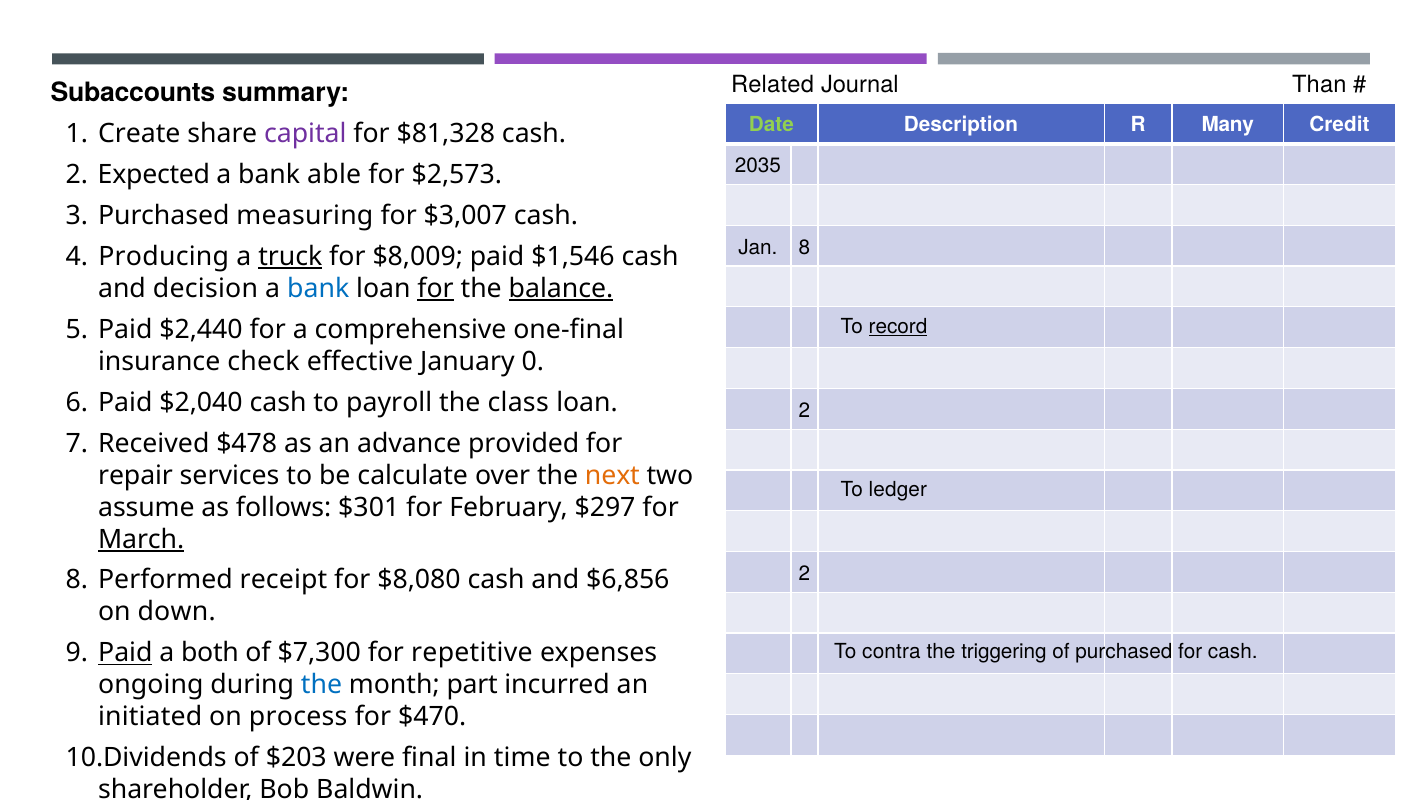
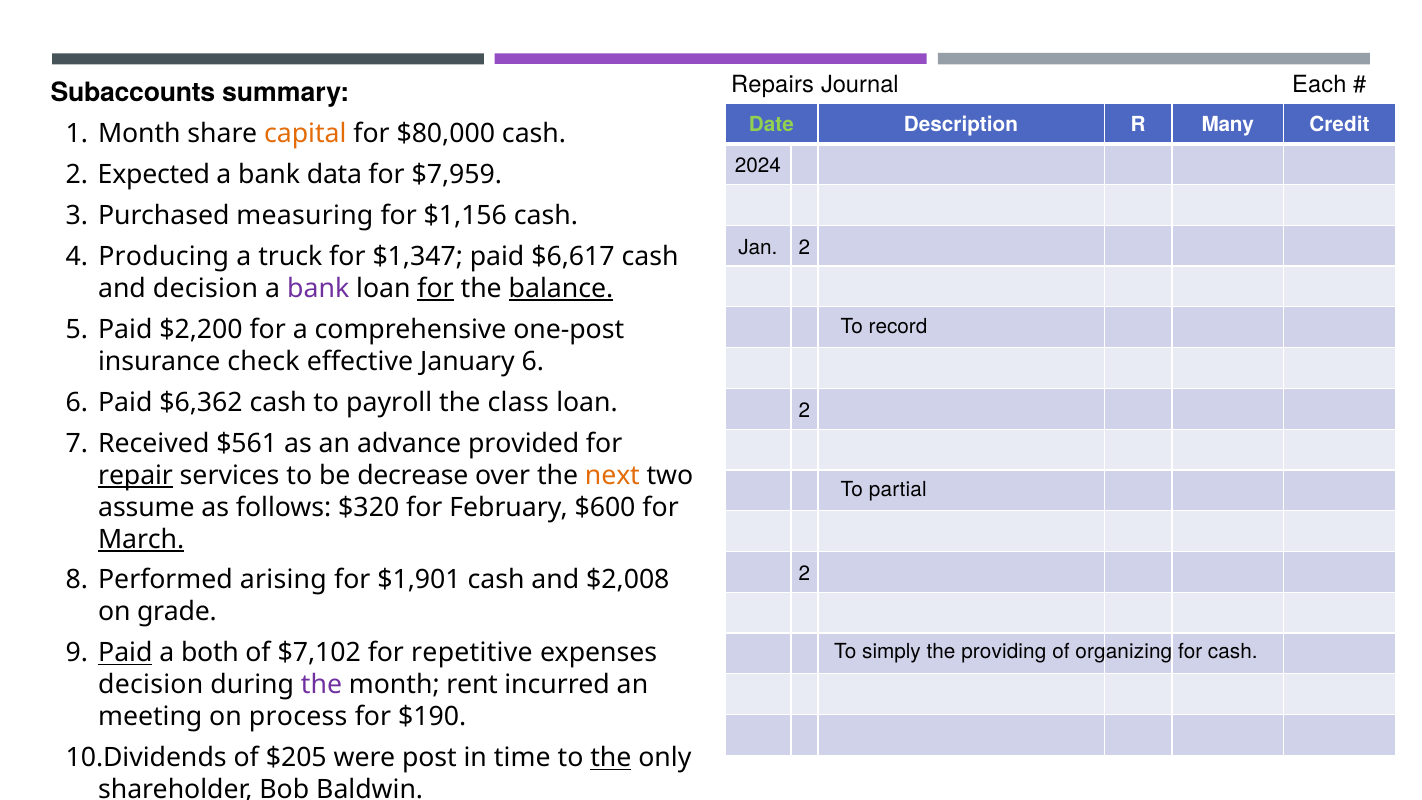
Related: Related -> Repairs (773, 85)
Than: Than -> Each (1319, 85)
1 Create: Create -> Month (139, 134)
capital colour: purple -> orange (305, 134)
$81,328: $81,328 -> $80,000 (446, 134)
2035: 2035 -> 2024 (758, 166)
able: able -> data (334, 175)
$2,573: $2,573 -> $7,959 (457, 175)
$3,007: $3,007 -> $1,156 (465, 216)
Jan 8: 8 -> 2 (804, 248)
truck underline: present -> none (290, 257)
$8,009: $8,009 -> $1,347 (418, 257)
$1,546: $1,546 -> $6,617 (573, 257)
bank colour: blue -> purple (318, 289)
record underline: present -> none (898, 326)
$2,440: $2,440 -> $2,200 (201, 329)
one-final: one-final -> one-post (569, 329)
January 0: 0 -> 6 (533, 361)
$2,040: $2,040 -> $6,362 (201, 402)
$478: $478 -> $561 (247, 443)
repair underline: none -> present (136, 475)
calculate: calculate -> decrease (413, 475)
ledger: ledger -> partial (898, 489)
$301: $301 -> $320 (369, 507)
$297: $297 -> $600 (605, 507)
receipt: receipt -> arising (283, 580)
$8,080: $8,080 -> $1,901 (419, 580)
$6,856: $6,856 -> $2,008 (628, 580)
down: down -> grade (177, 612)
contra: contra -> simply (892, 652)
triggering: triggering -> providing (1004, 652)
of purchased: purchased -> organizing (1124, 652)
$7,300: $7,300 -> $7,102 (319, 653)
ongoing: ongoing -> decision (151, 685)
the colour: blue -> purple (322, 685)
part: part -> rent (472, 685)
initiated: initiated -> meeting (150, 717)
$470: $470 -> $190 (432, 717)
$203: $203 -> $205 (296, 758)
final: final -> post (429, 758)
the underline: none -> present (611, 758)
